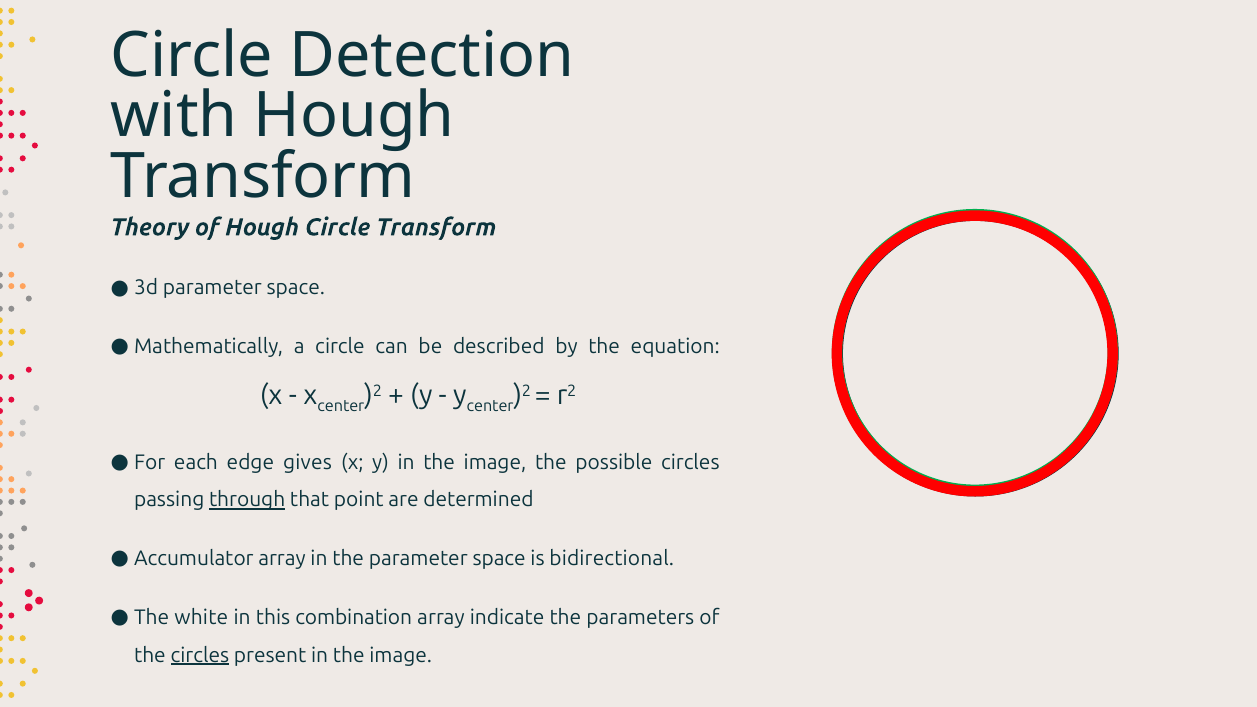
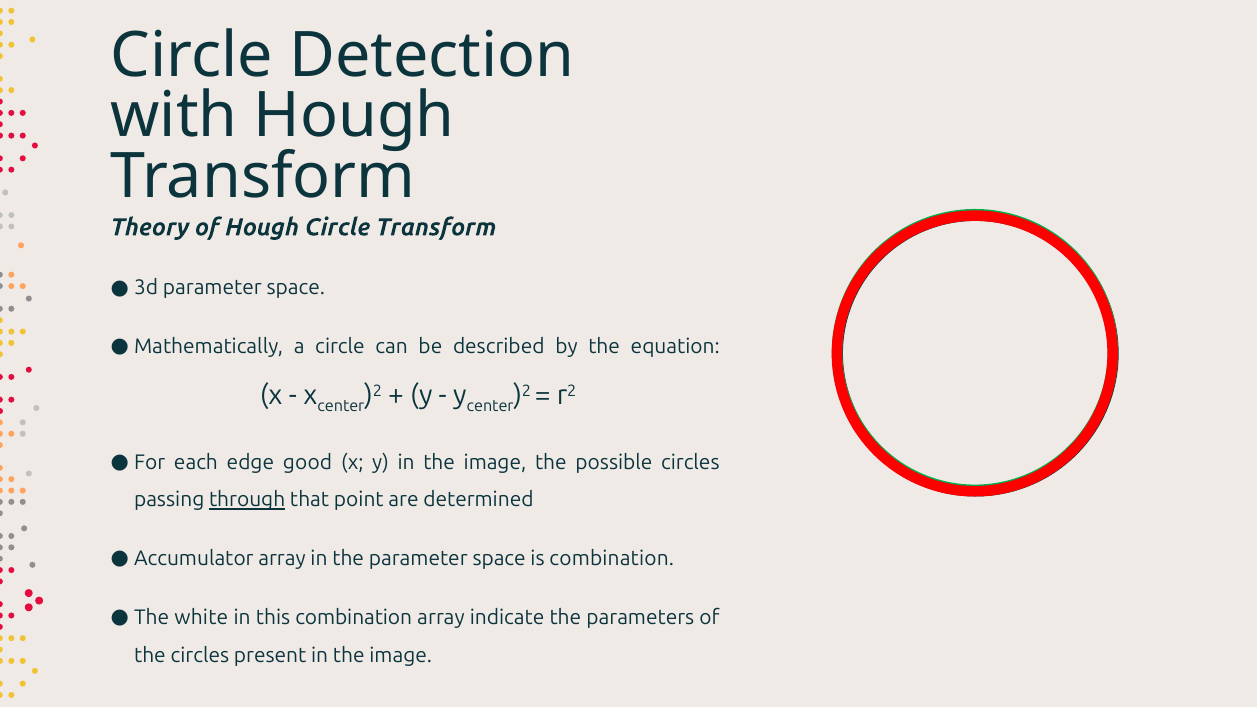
gives: gives -> good (308, 462)
is bidirectional: bidirectional -> combination (612, 559)
circles underline: present -> none (200, 655)
